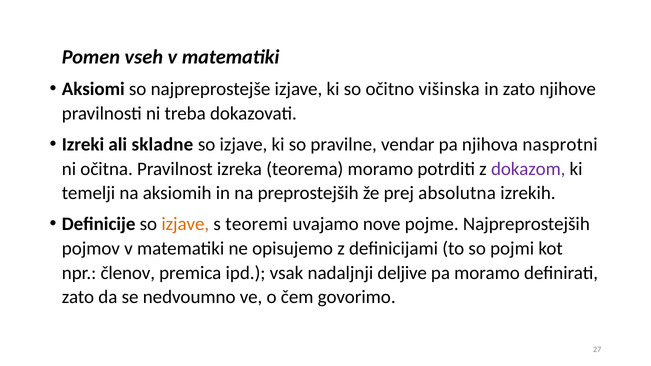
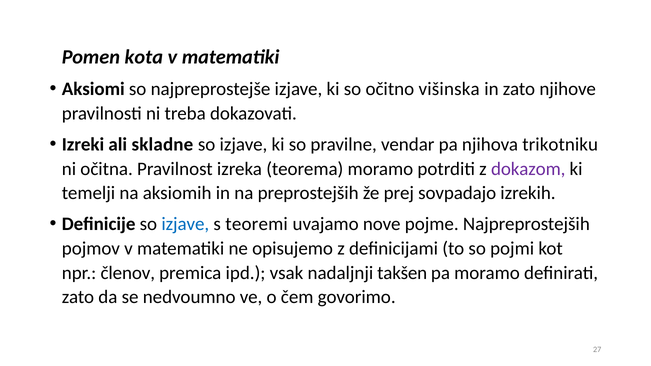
vseh: vseh -> kota (144, 57)
nasprotni: nasprotni -> trikotniku (560, 145)
absolutna: absolutna -> sovpadajo (457, 193)
izjave colour: orange -> blue (185, 224)
deljive: deljive -> takšen (402, 273)
